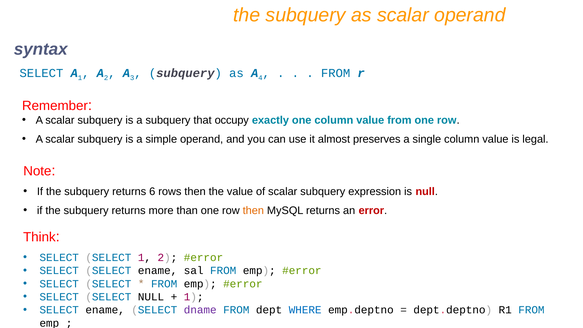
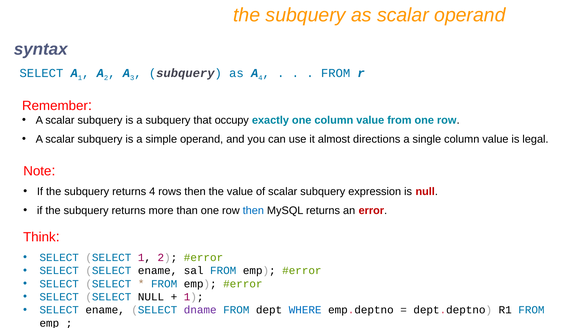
preserves: preserves -> directions (377, 139)
returns 6: 6 -> 4 (152, 191)
then colour: orange -> blue (253, 210)
